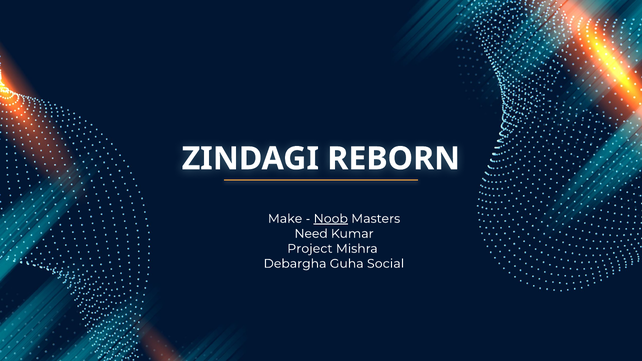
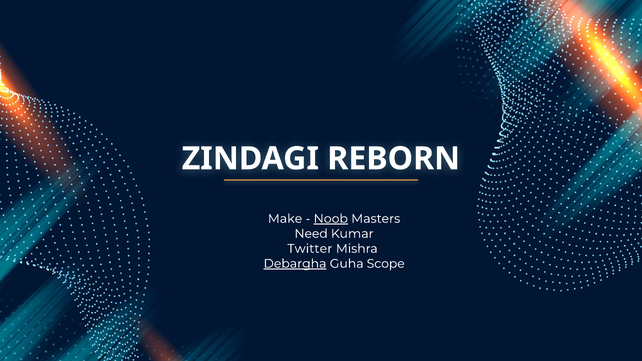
Project: Project -> Twitter (310, 249)
Debargha underline: none -> present (295, 264)
Social: Social -> Scope (386, 264)
